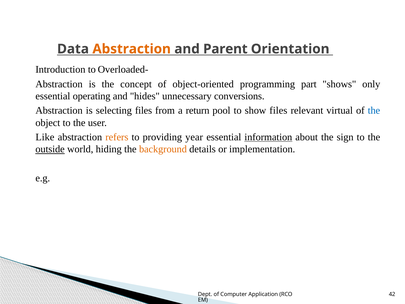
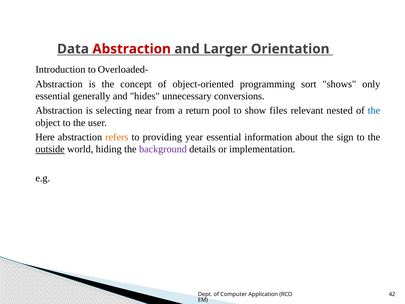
Abstraction colour: orange -> red (132, 49)
Parent: Parent -> Larger (225, 49)
part: part -> sort (309, 84)
operating: operating -> generally (92, 96)
selecting files: files -> near (144, 110)
virtual: virtual -> nested (340, 110)
Like: Like -> Here (45, 137)
information underline: present -> none (268, 137)
background colour: orange -> purple (163, 149)
